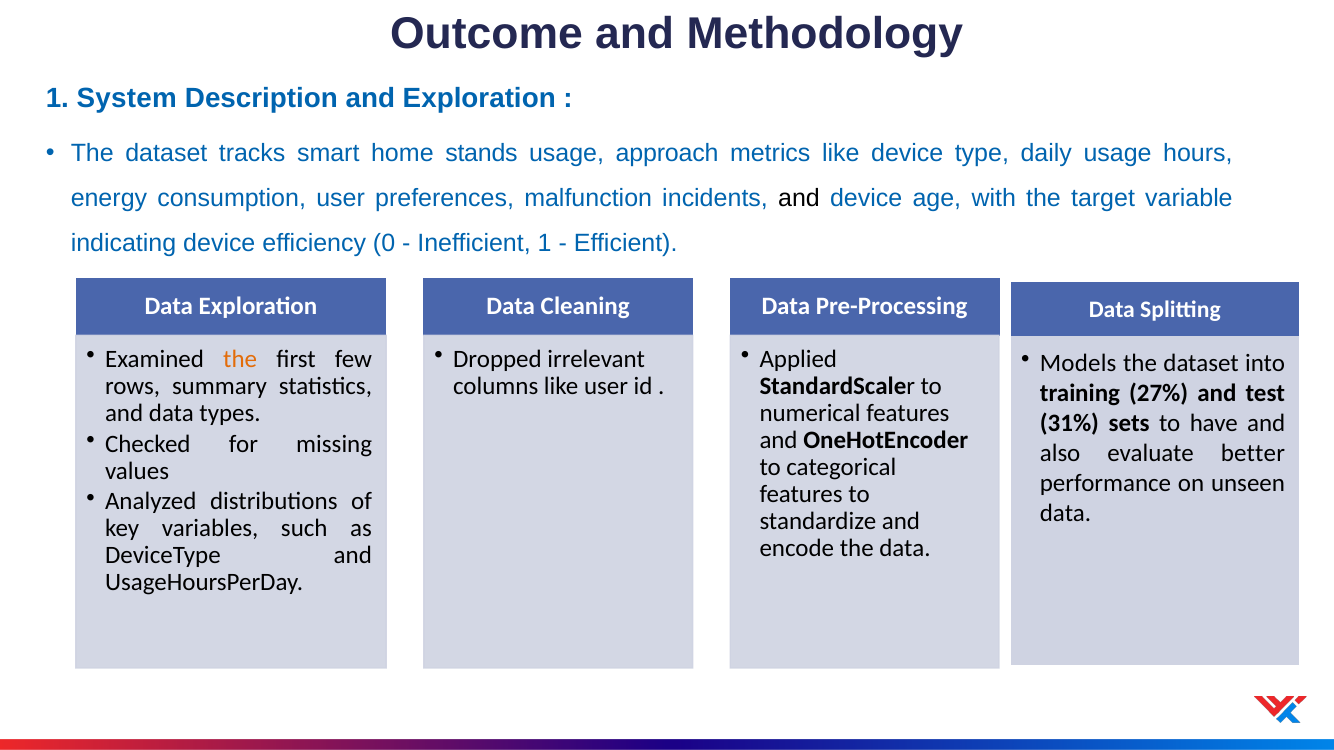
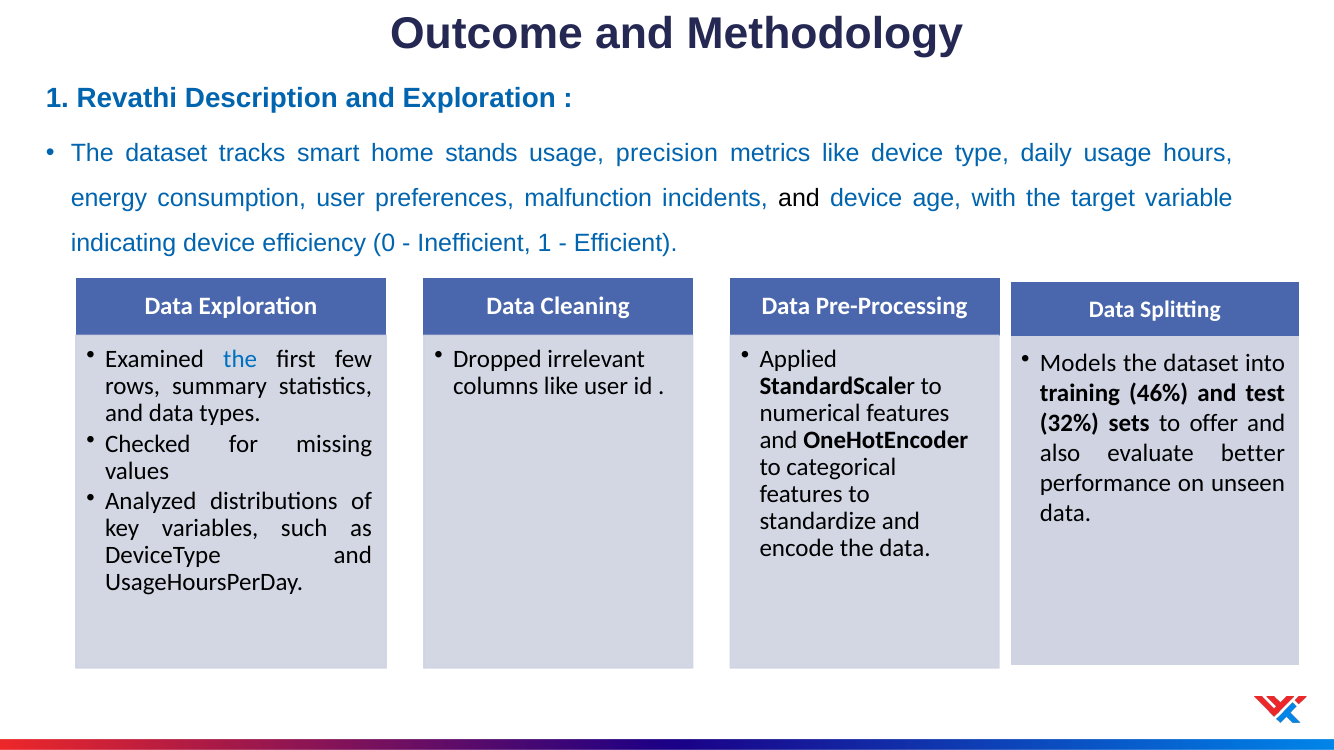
System: System -> Revathi (127, 98)
approach: approach -> precision (667, 153)
the colour: orange -> blue (240, 359)
27%: 27% -> 46% (1159, 393)
31%: 31% -> 32% (1069, 423)
have: have -> offer (1214, 423)
